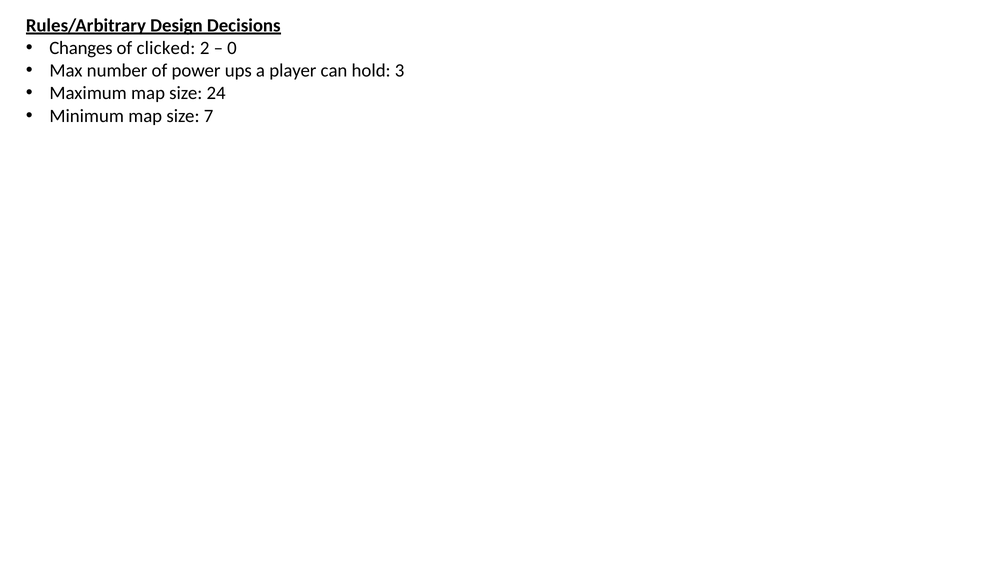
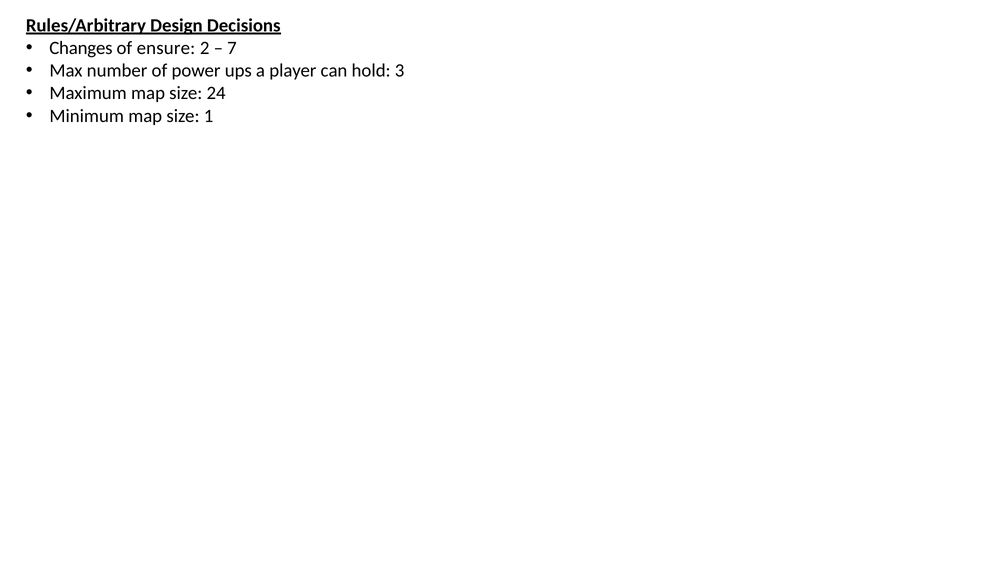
clicked: clicked -> ensure (166, 48)
0: 0 -> 7 (232, 48)
7: 7 -> 1 (209, 116)
